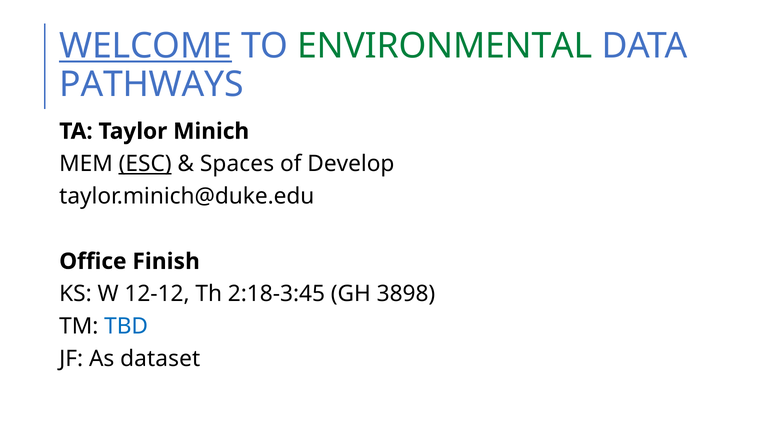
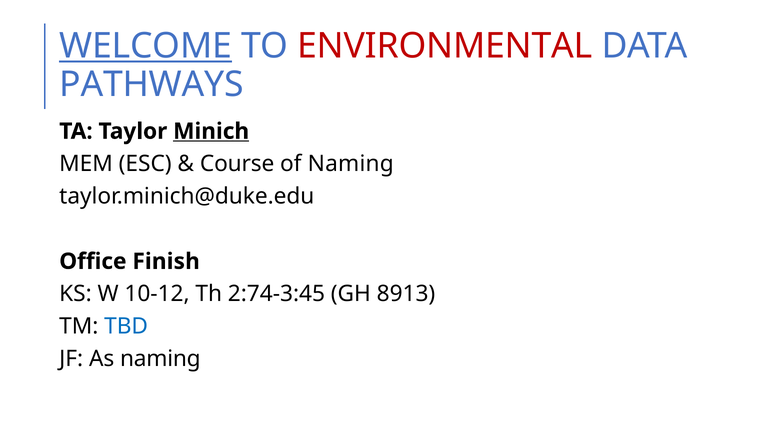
ENVIRONMENTAL colour: green -> red (445, 46)
Minich underline: none -> present (211, 131)
ESC underline: present -> none (145, 164)
Spaces: Spaces -> Course (237, 164)
of Develop: Develop -> Naming (351, 164)
12-12: 12-12 -> 10-12 (157, 294)
2:18-3:45: 2:18-3:45 -> 2:74-3:45 (276, 294)
3898: 3898 -> 8913 (406, 294)
As dataset: dataset -> naming (160, 359)
